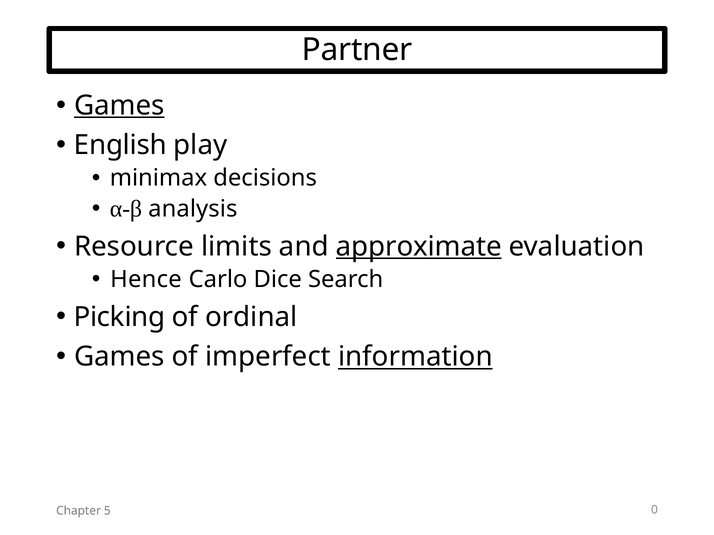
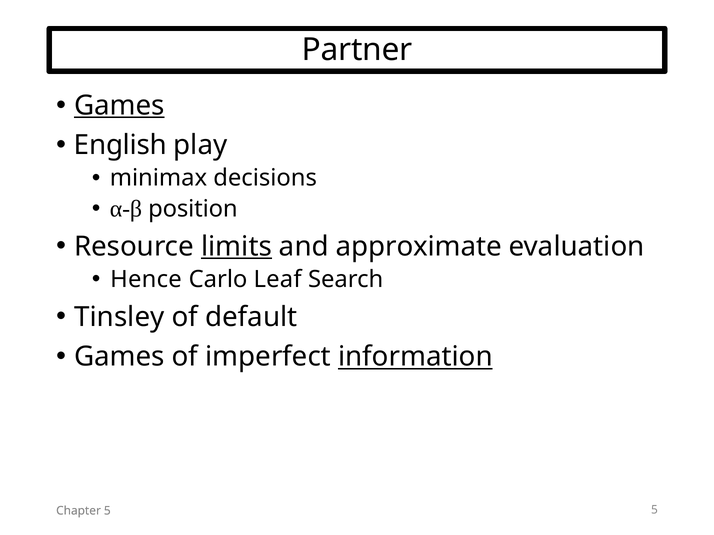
analysis: analysis -> position (193, 209)
limits underline: none -> present (236, 247)
approximate underline: present -> none (419, 247)
Dice: Dice -> Leaf (278, 279)
Picking: Picking -> Tinsley (119, 317)
ordinal: ordinal -> default (251, 317)
0: 0 -> 5 (654, 510)
